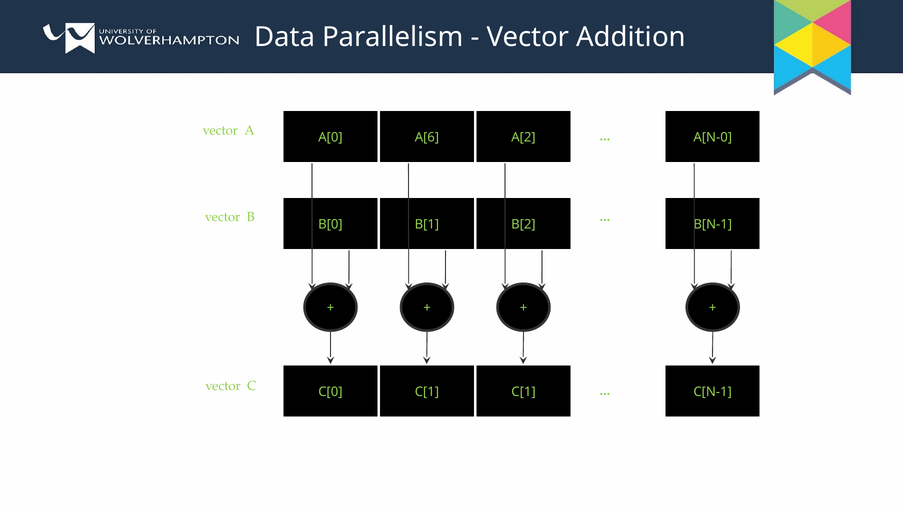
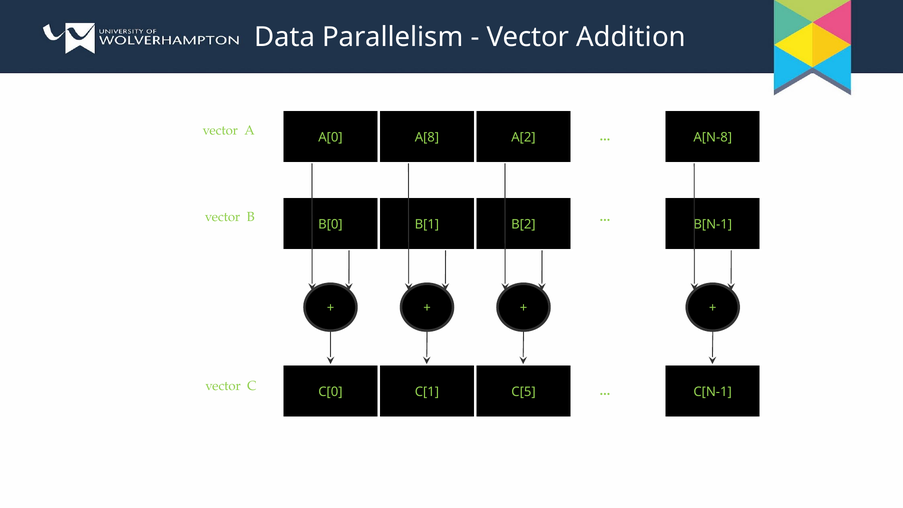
A[6: A[6 -> A[8 (427, 137)
A[N-0: A[N-0 -> A[N-8 (713, 137)
C[1 C[1: C[1 -> C[5 (524, 392)
